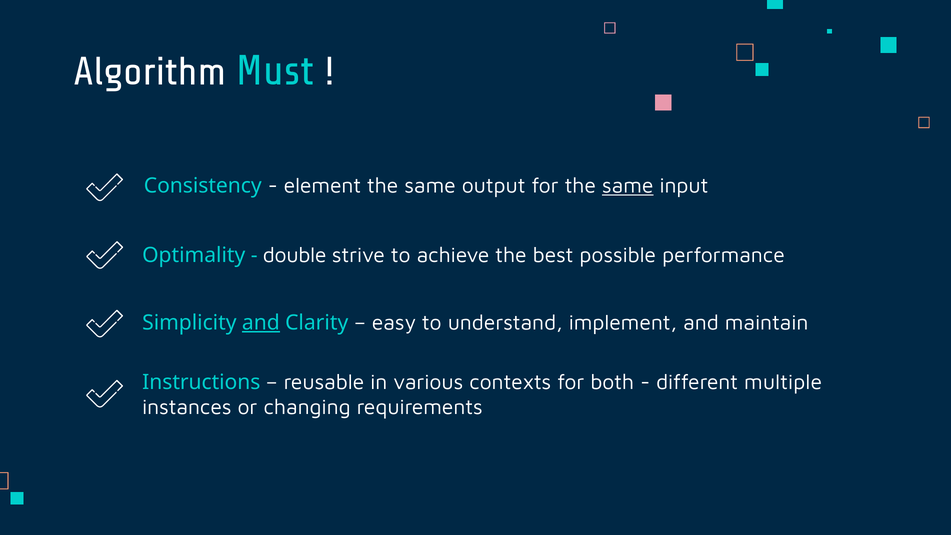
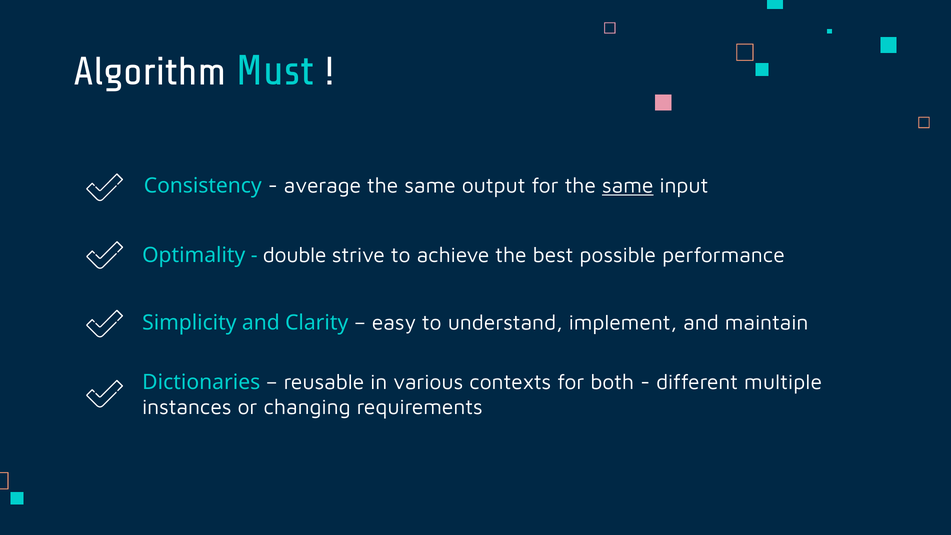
element: element -> average (322, 186)
and underline: present -> none (261, 323)
Instructions: Instructions -> Dictionaries (201, 382)
